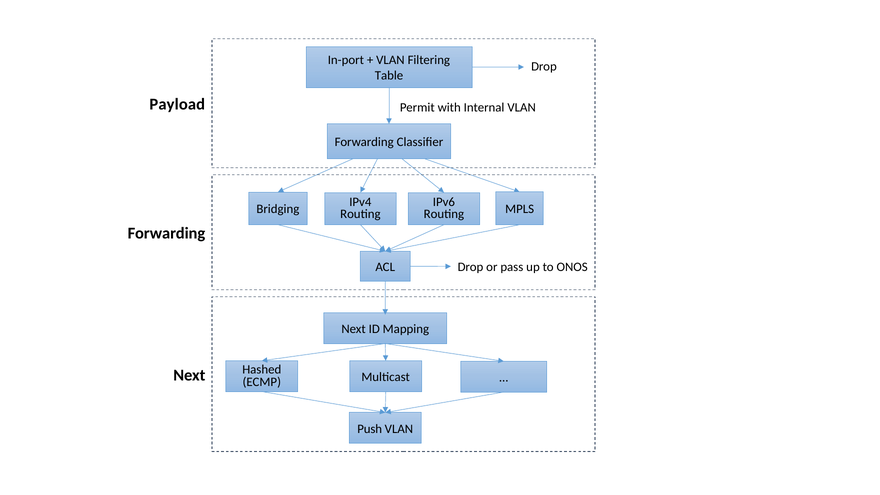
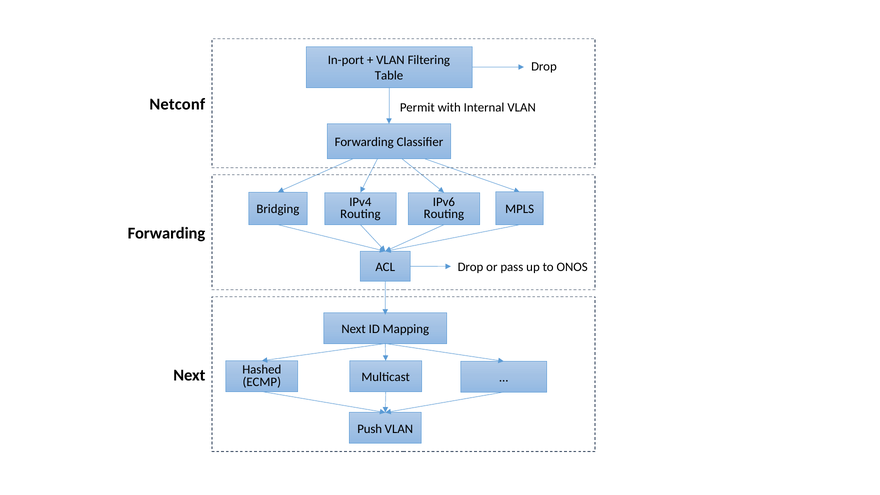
Payload: Payload -> Netconf (177, 104)
